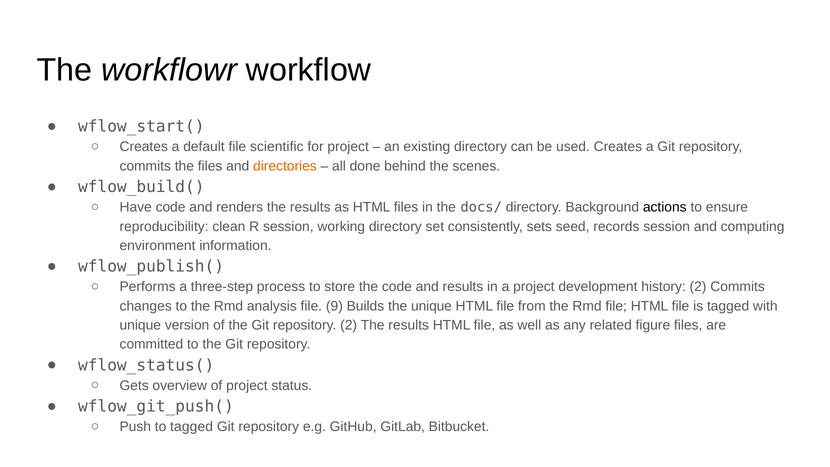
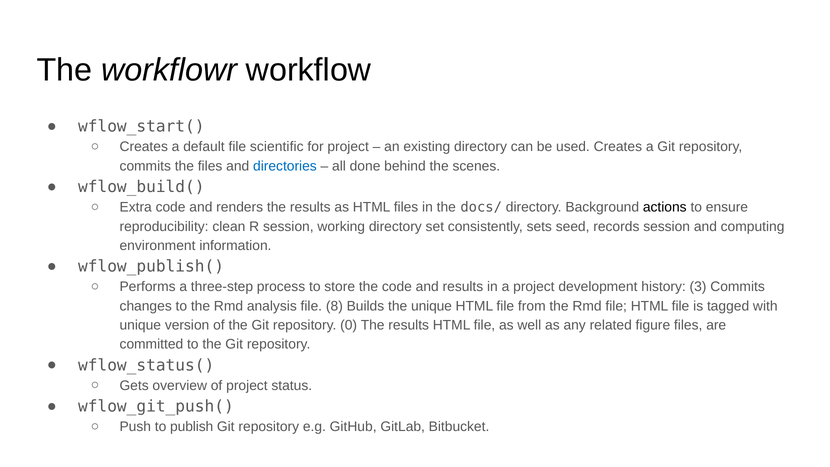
directories colour: orange -> blue (285, 166)
Have: Have -> Extra (136, 207)
history 2: 2 -> 3 (698, 287)
9: 9 -> 8 (334, 306)
repository 2: 2 -> 0 (349, 325)
to tagged: tagged -> publish (192, 427)
